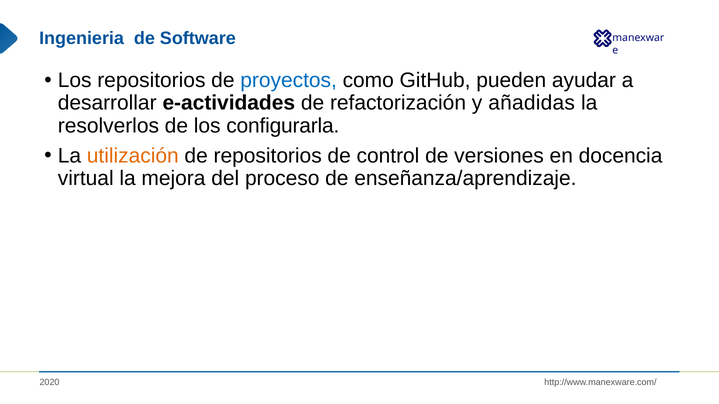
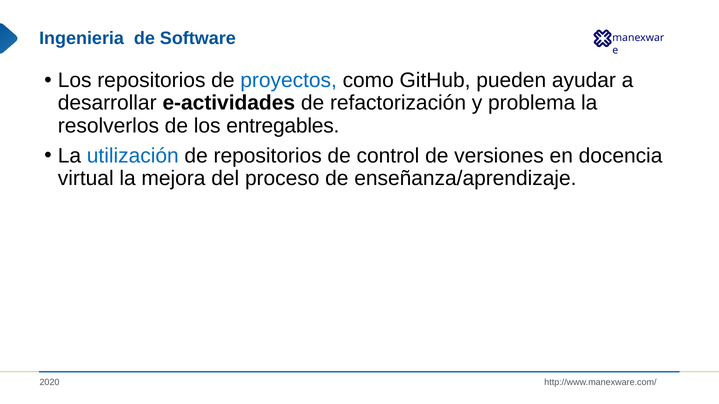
añadidas: añadidas -> problema (532, 103)
configurarla: configurarla -> entregables (283, 126)
utilización colour: orange -> blue (133, 156)
